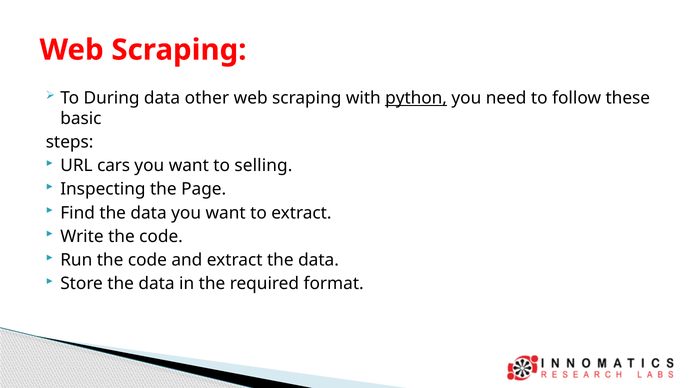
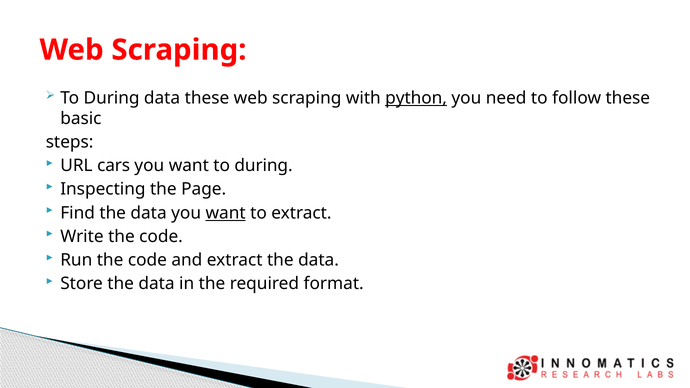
data other: other -> these (207, 98)
want to selling: selling -> during (264, 166)
want underline: none -> present (226, 213)
